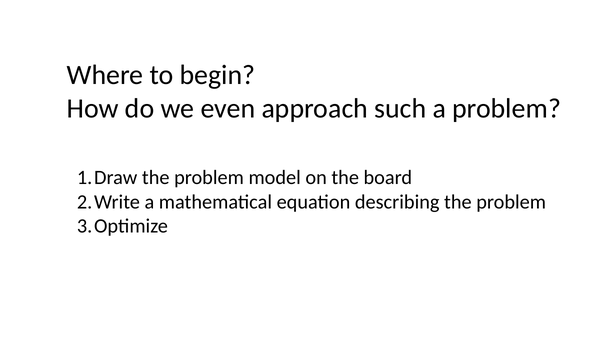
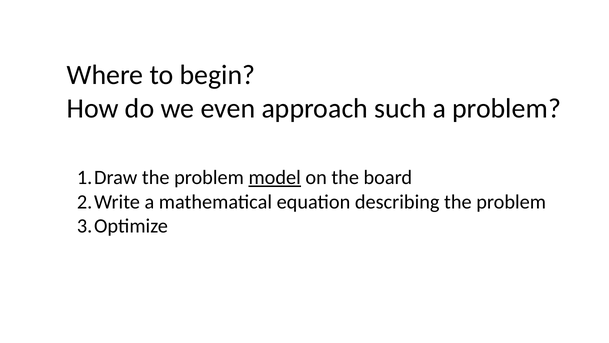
model underline: none -> present (275, 177)
